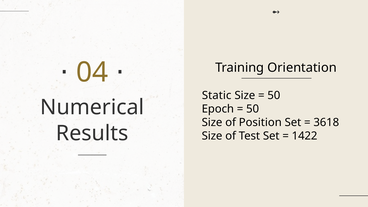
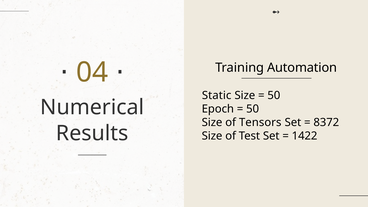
Orientation: Orientation -> Automation (302, 68)
Position: Position -> Tensors (260, 122)
3618: 3618 -> 8372 (326, 122)
